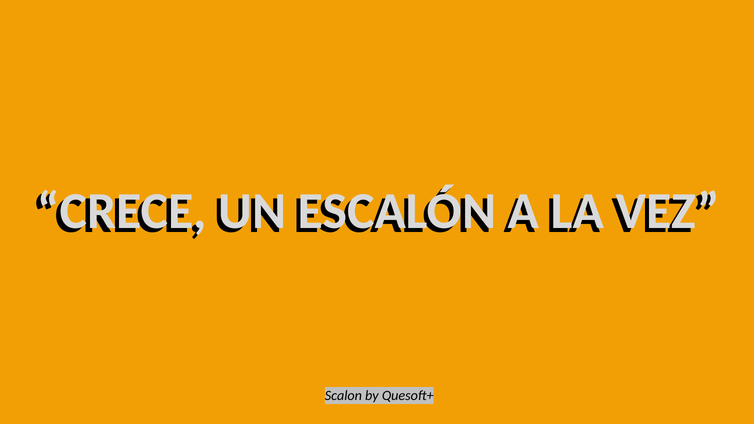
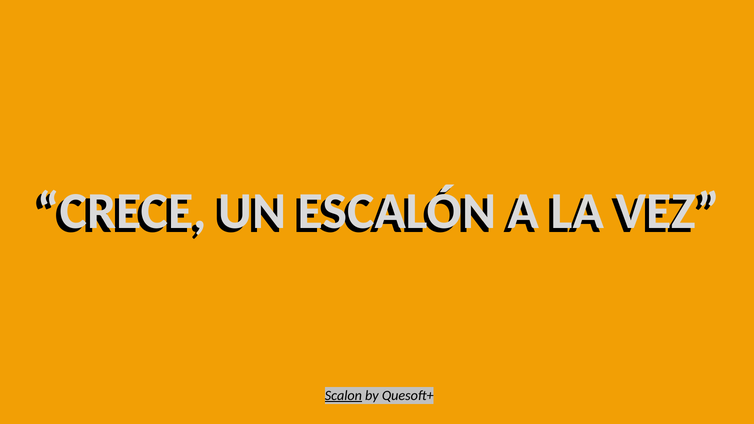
Scalon underline: none -> present (343, 396)
